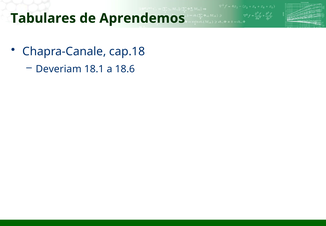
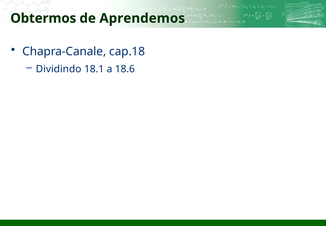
Tabulares: Tabulares -> Obtermos (43, 18)
Deveriam: Deveriam -> Dividindo (59, 69)
